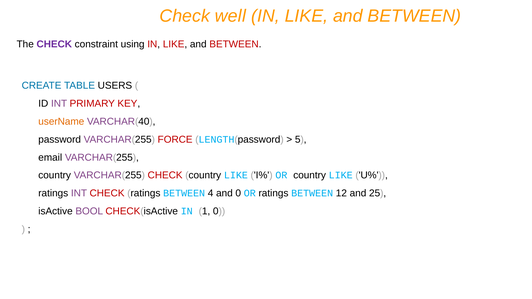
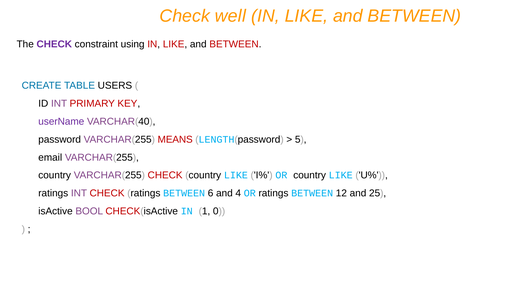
userName colour: orange -> purple (61, 122)
FORCE: FORCE -> MEANS (175, 140)
4: 4 -> 6 (211, 193)
and 0: 0 -> 4 (238, 193)
